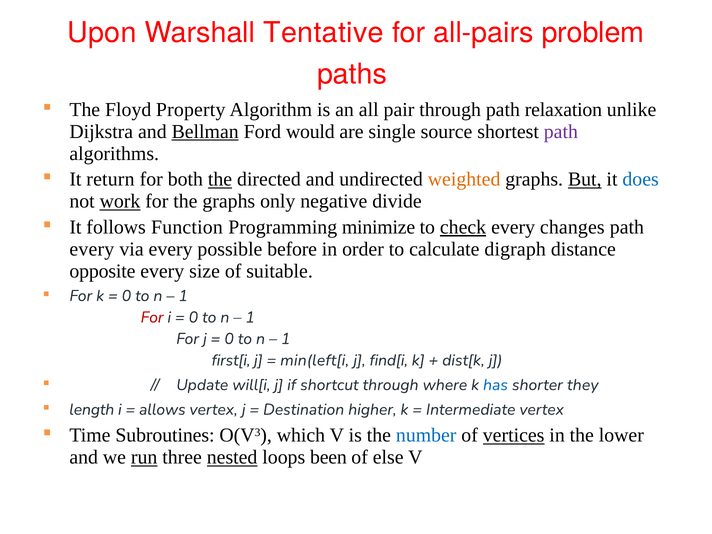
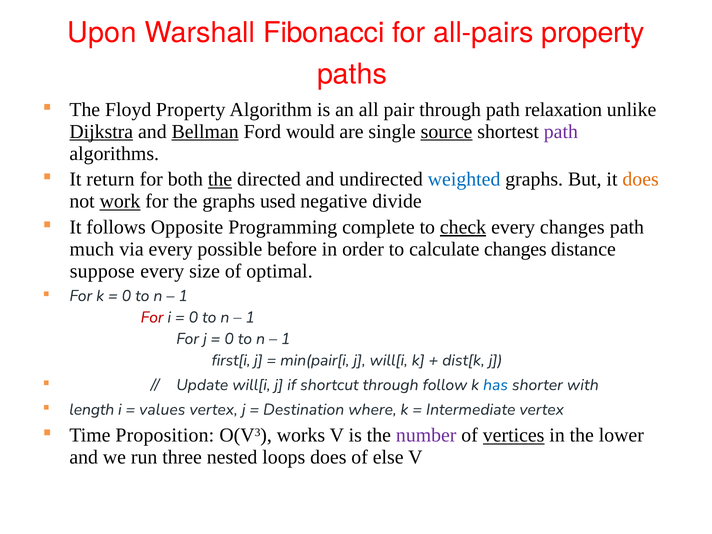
Tentative: Tentative -> Fibonacci (324, 33)
all-pairs problem: problem -> property (593, 33)
Dijkstra underline: none -> present (101, 132)
source underline: none -> present (447, 132)
weighted colour: orange -> blue (464, 179)
But underline: present -> none (585, 179)
does colour: blue -> orange (641, 179)
only: only -> used (278, 201)
Function: Function -> Opposite (187, 227)
minimize: minimize -> complete (378, 227)
every: every -> much (92, 249)
calculate digraph: digraph -> changes (515, 249)
opposite: opposite -> suppose (102, 271)
suitable: suitable -> optimal (279, 271)
min(left[i: min(left[i -> min(pair[i (315, 360)
j find[i: find[i -> will[i (389, 360)
where: where -> follow (445, 385)
they: they -> with (583, 385)
allows: allows -> values (162, 410)
higher: higher -> where (372, 410)
Subroutines: Subroutines -> Proposition (165, 435)
which: which -> works (301, 435)
number colour: blue -> purple (426, 435)
run underline: present -> none (144, 457)
nested underline: present -> none (232, 457)
loops been: been -> does (328, 457)
